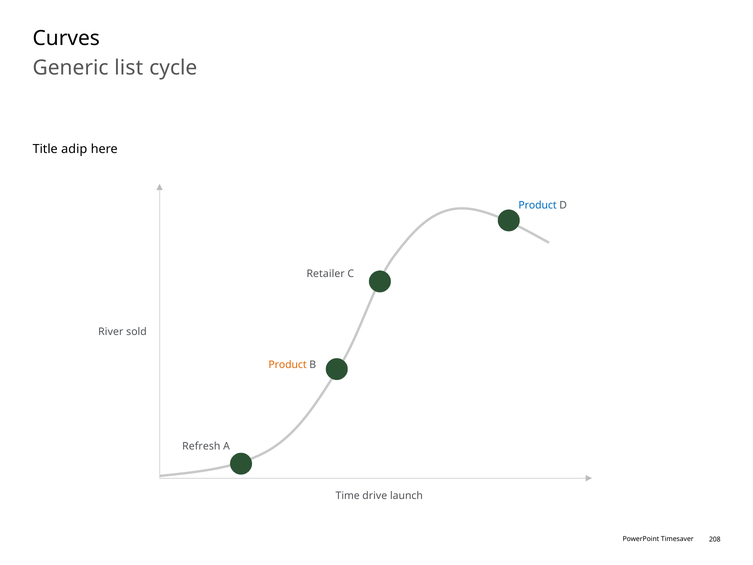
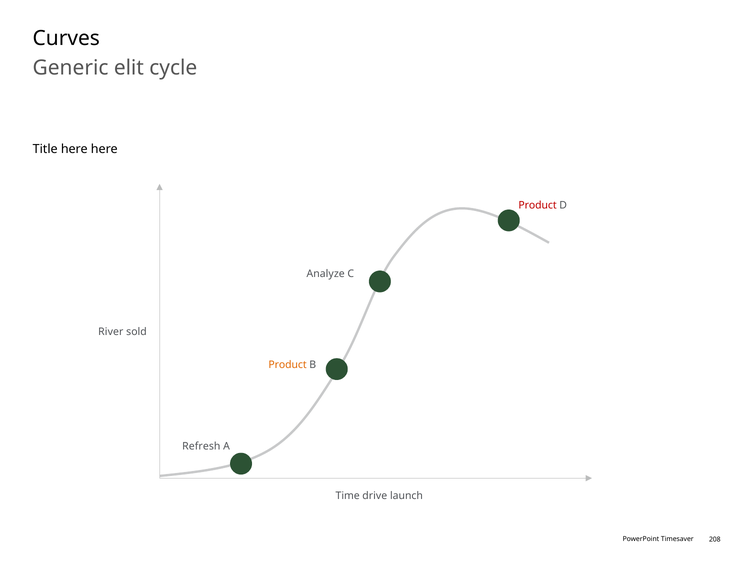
list: list -> elit (129, 68)
Title adip: adip -> here (74, 149)
Product colour: blue -> red (538, 205)
Retailer: Retailer -> Analyze (326, 274)
